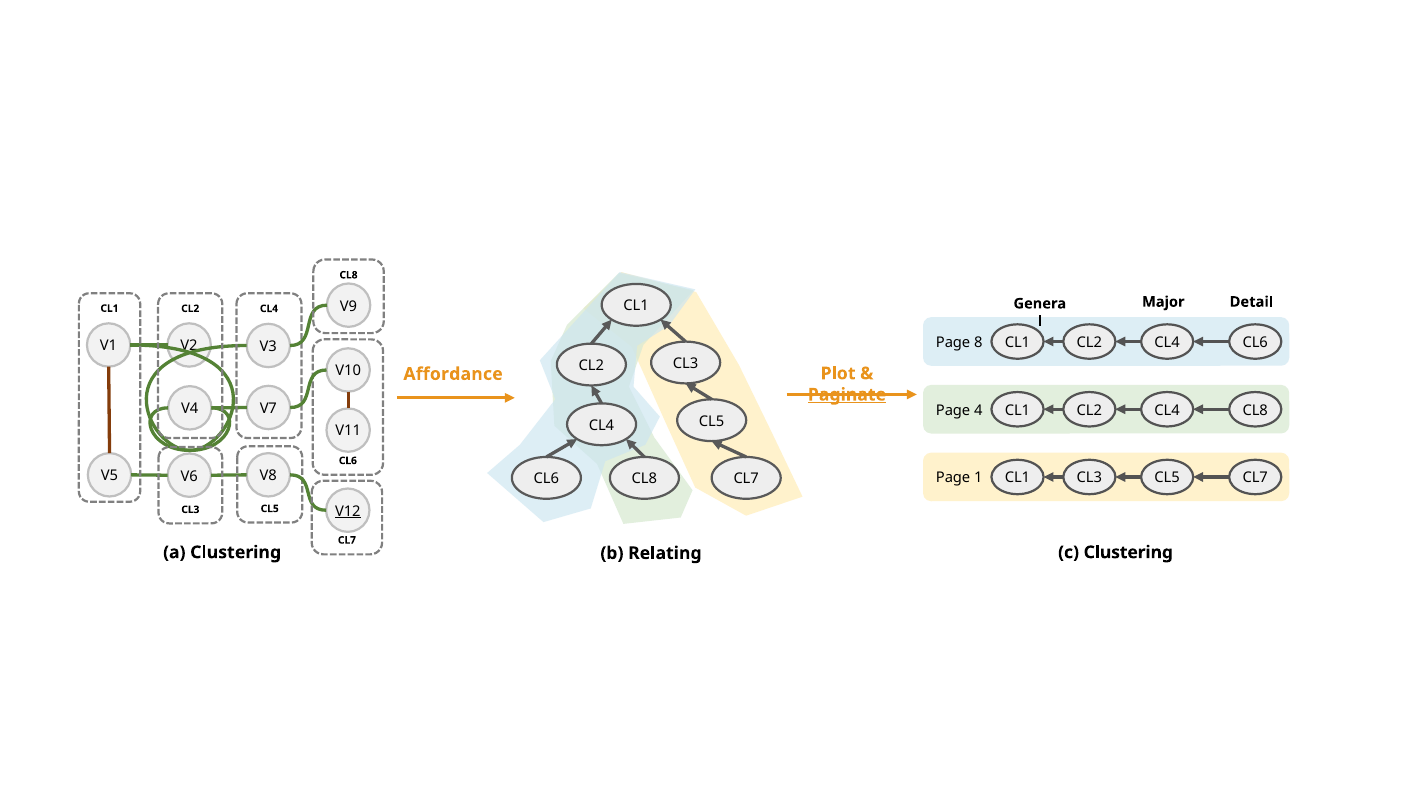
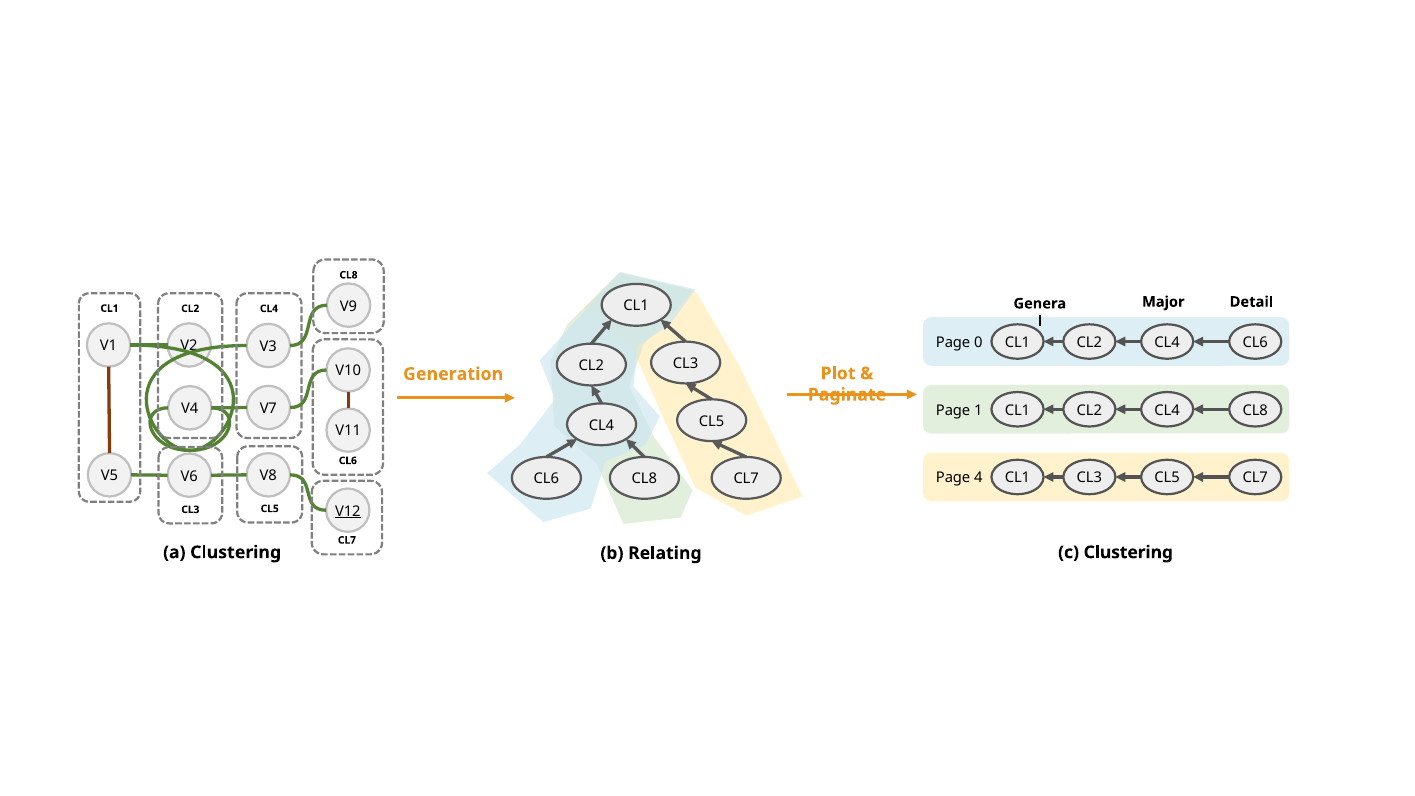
8: 8 -> 0 (978, 342)
Affordance: Affordance -> Generation (453, 374)
Paginate underline: present -> none (847, 395)
4: 4 -> 1 (978, 410)
1: 1 -> 4 (978, 478)
